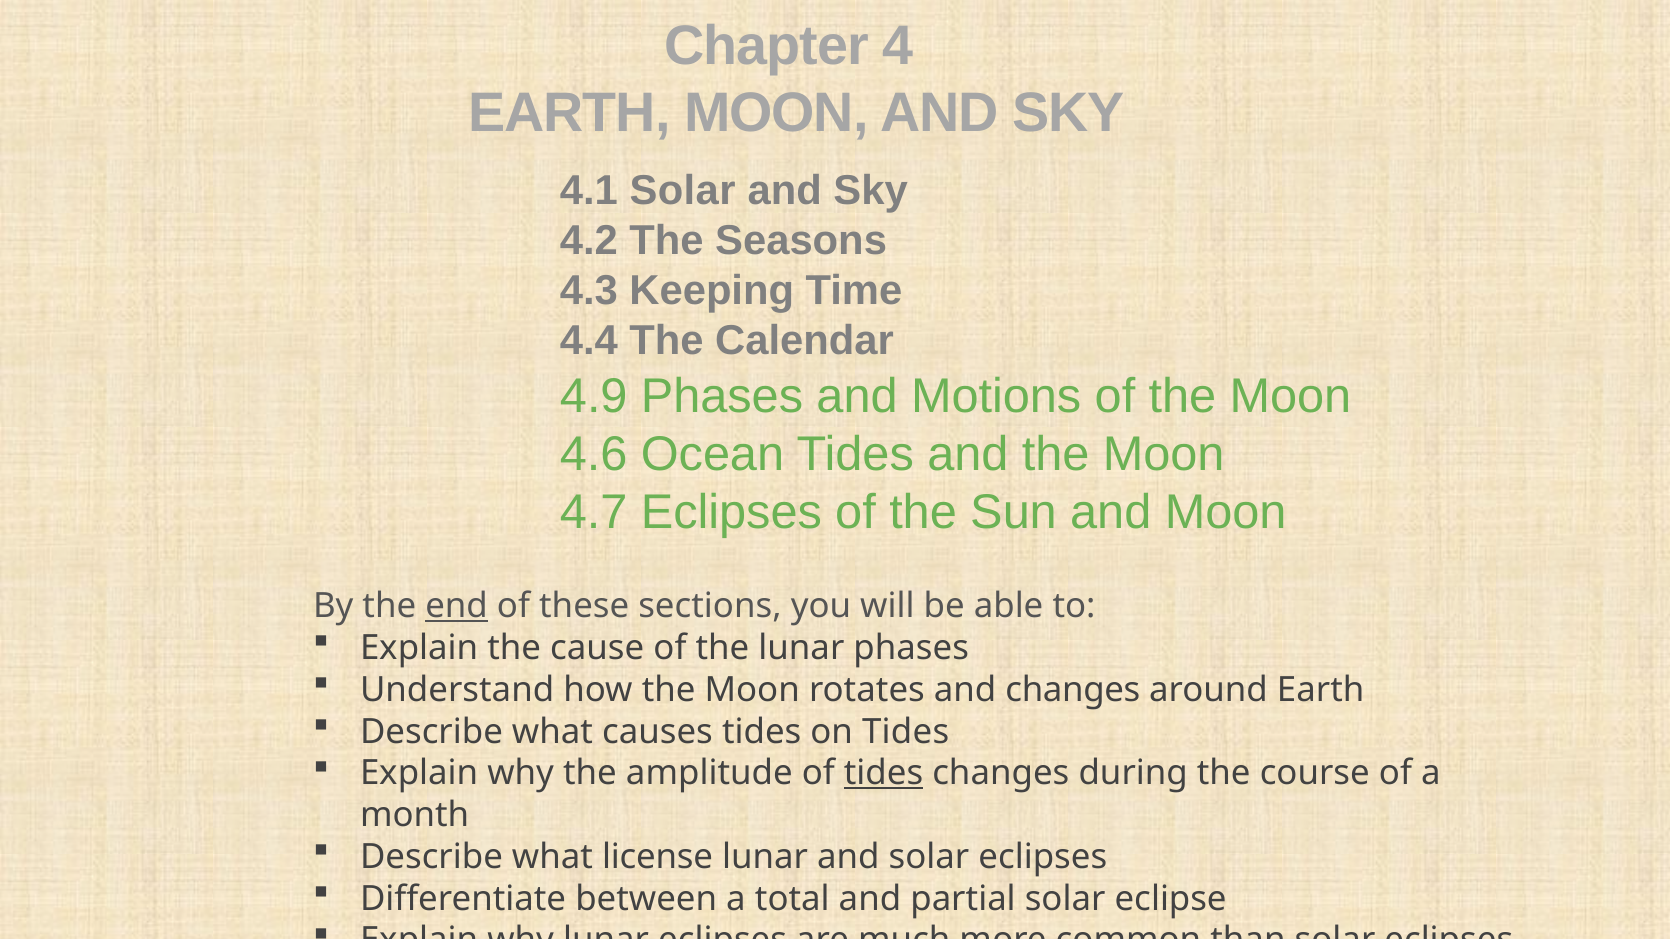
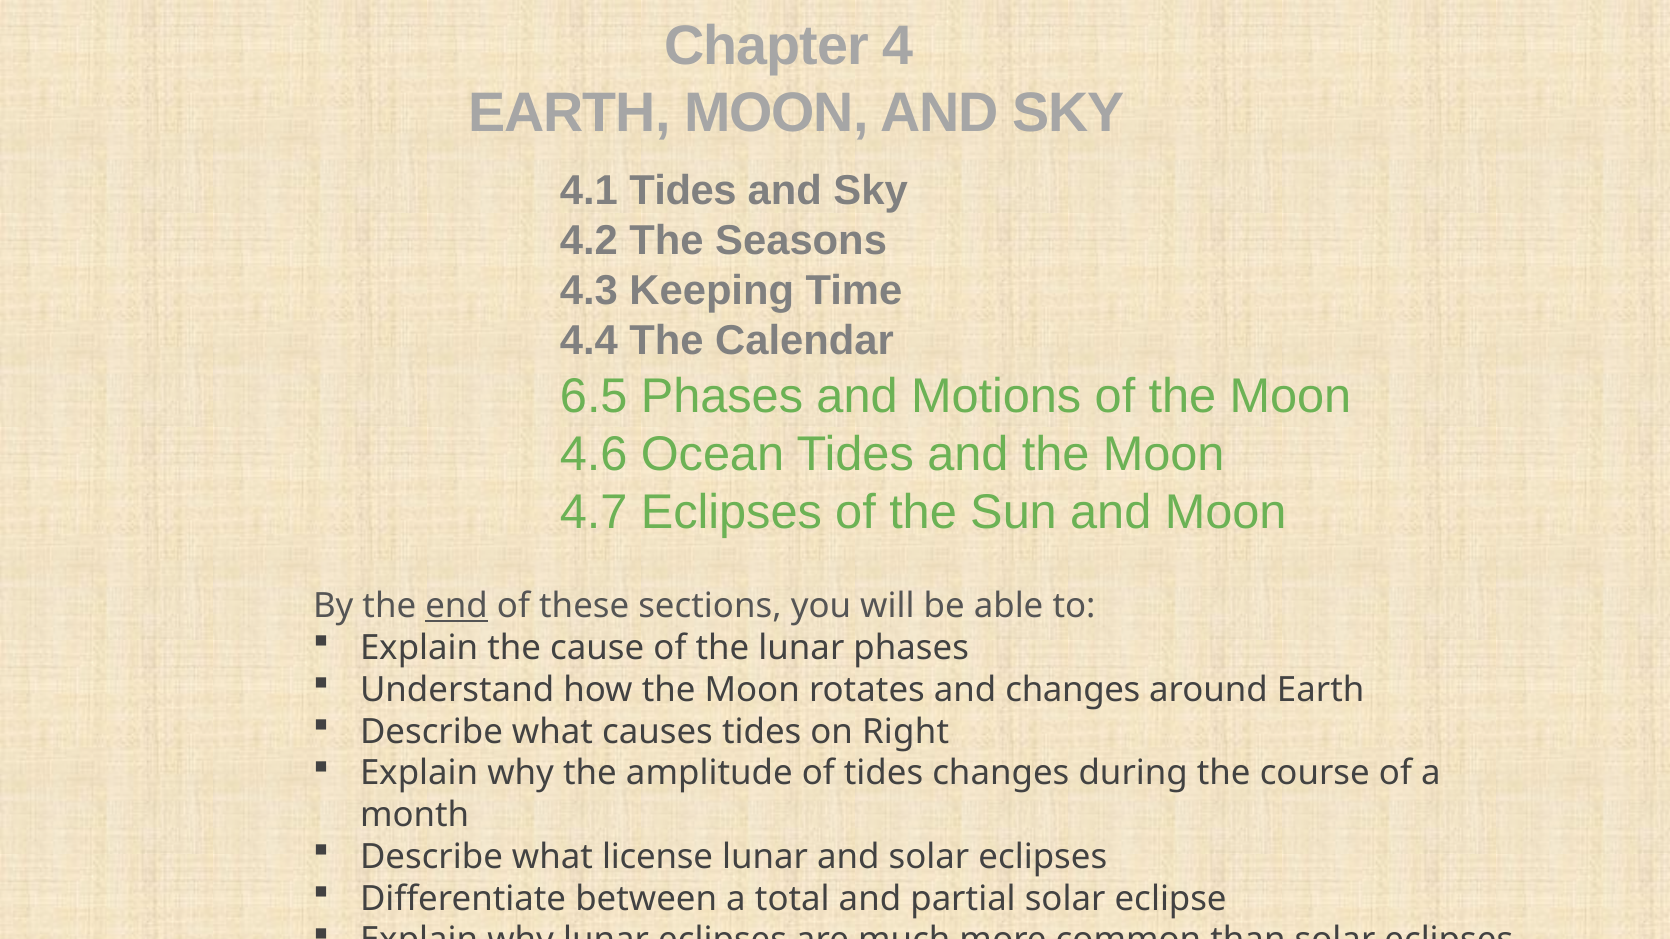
4.1 Solar: Solar -> Tides (683, 191)
4.9: 4.9 -> 6.5 (594, 396)
on Tides: Tides -> Right (906, 732)
tides underline: present -> none (884, 774)
